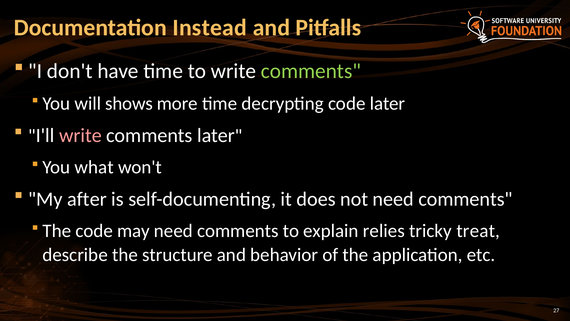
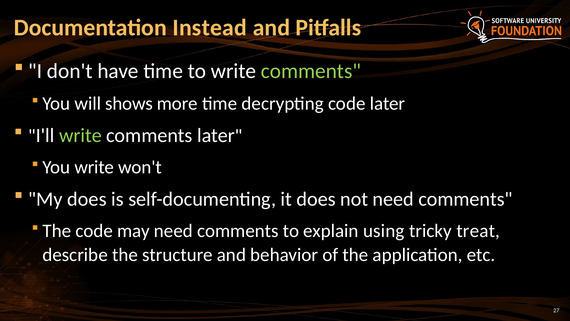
write colour: pink -> light green (80, 135)
You what: what -> write (94, 167)
My after: after -> does (87, 199)
relies: relies -> using (384, 231)
